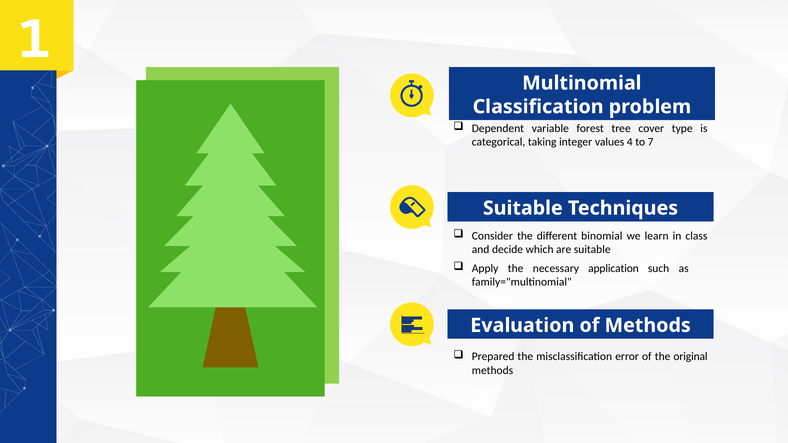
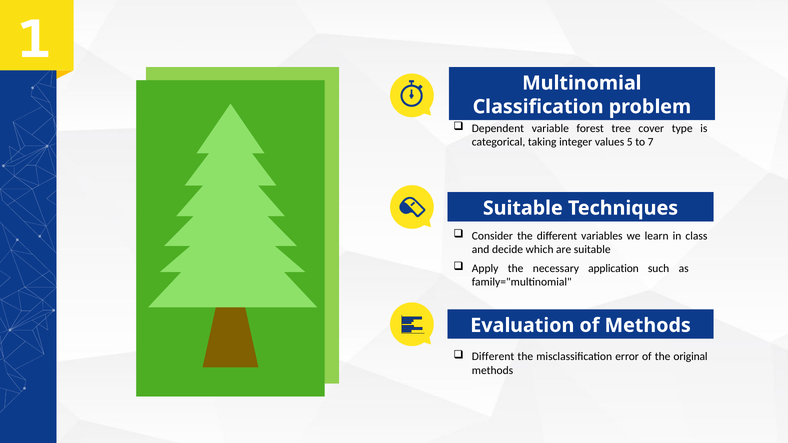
4: 4 -> 5 (630, 142)
binomial: binomial -> variables (602, 236)
Prepared: Prepared -> Different (493, 357)
